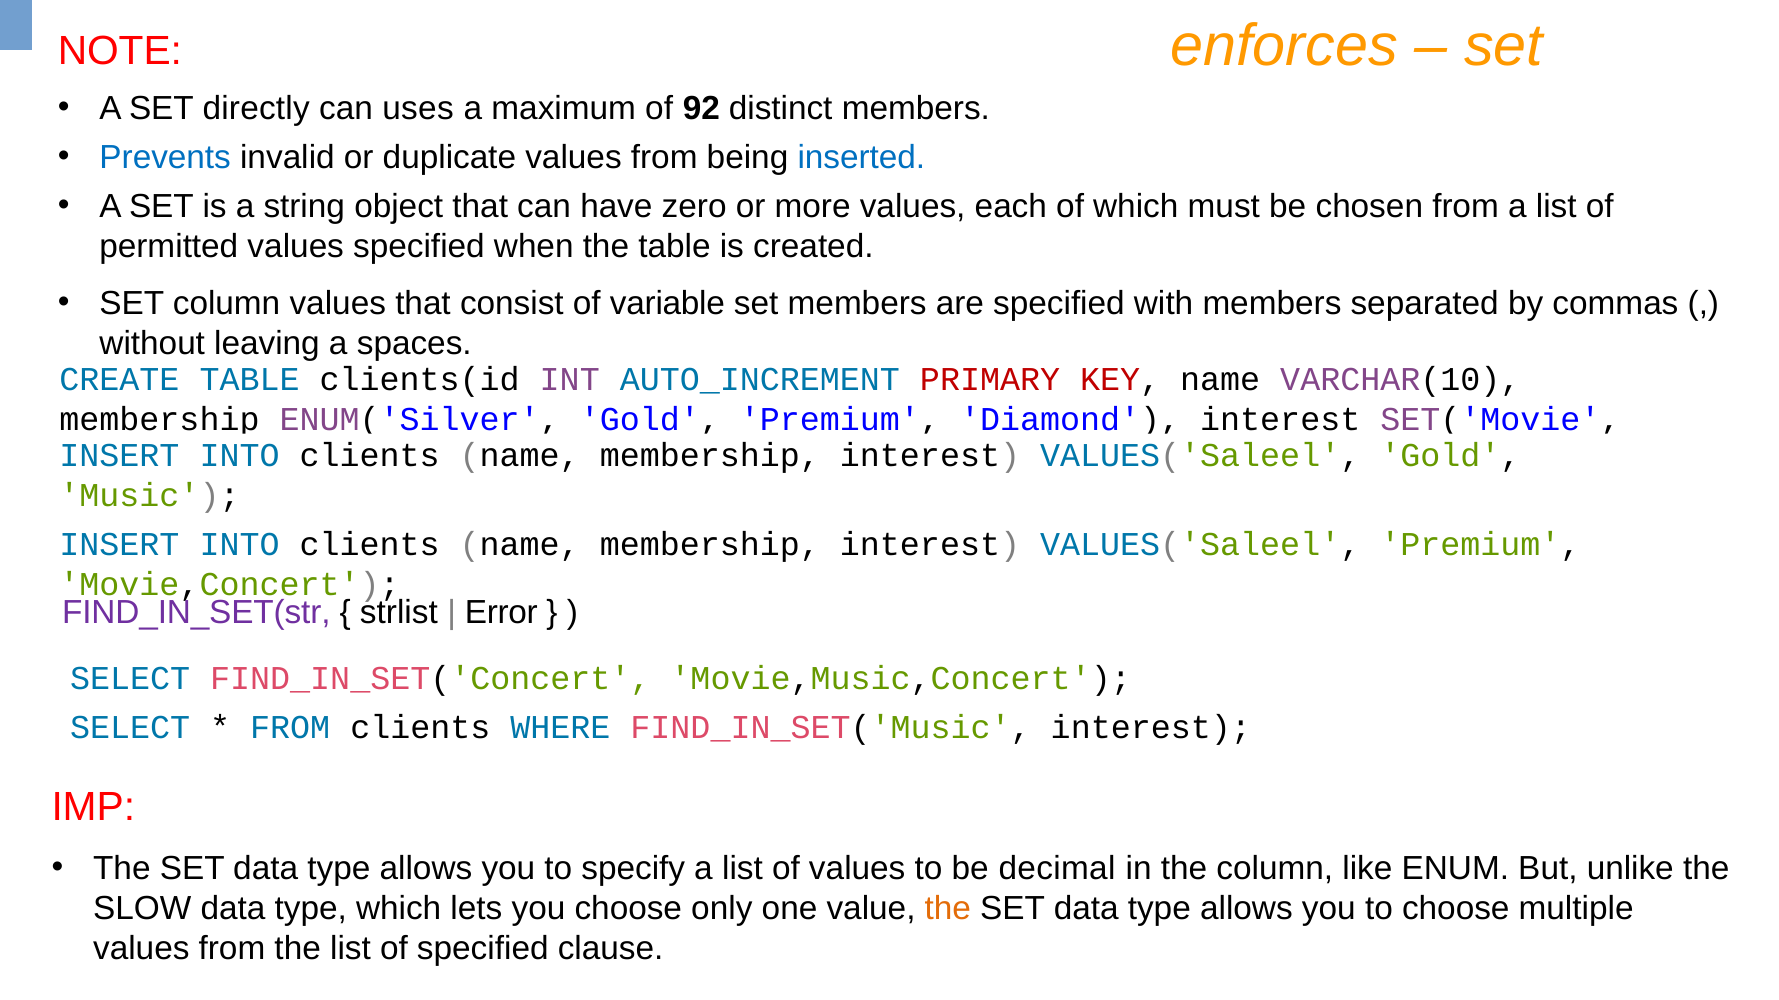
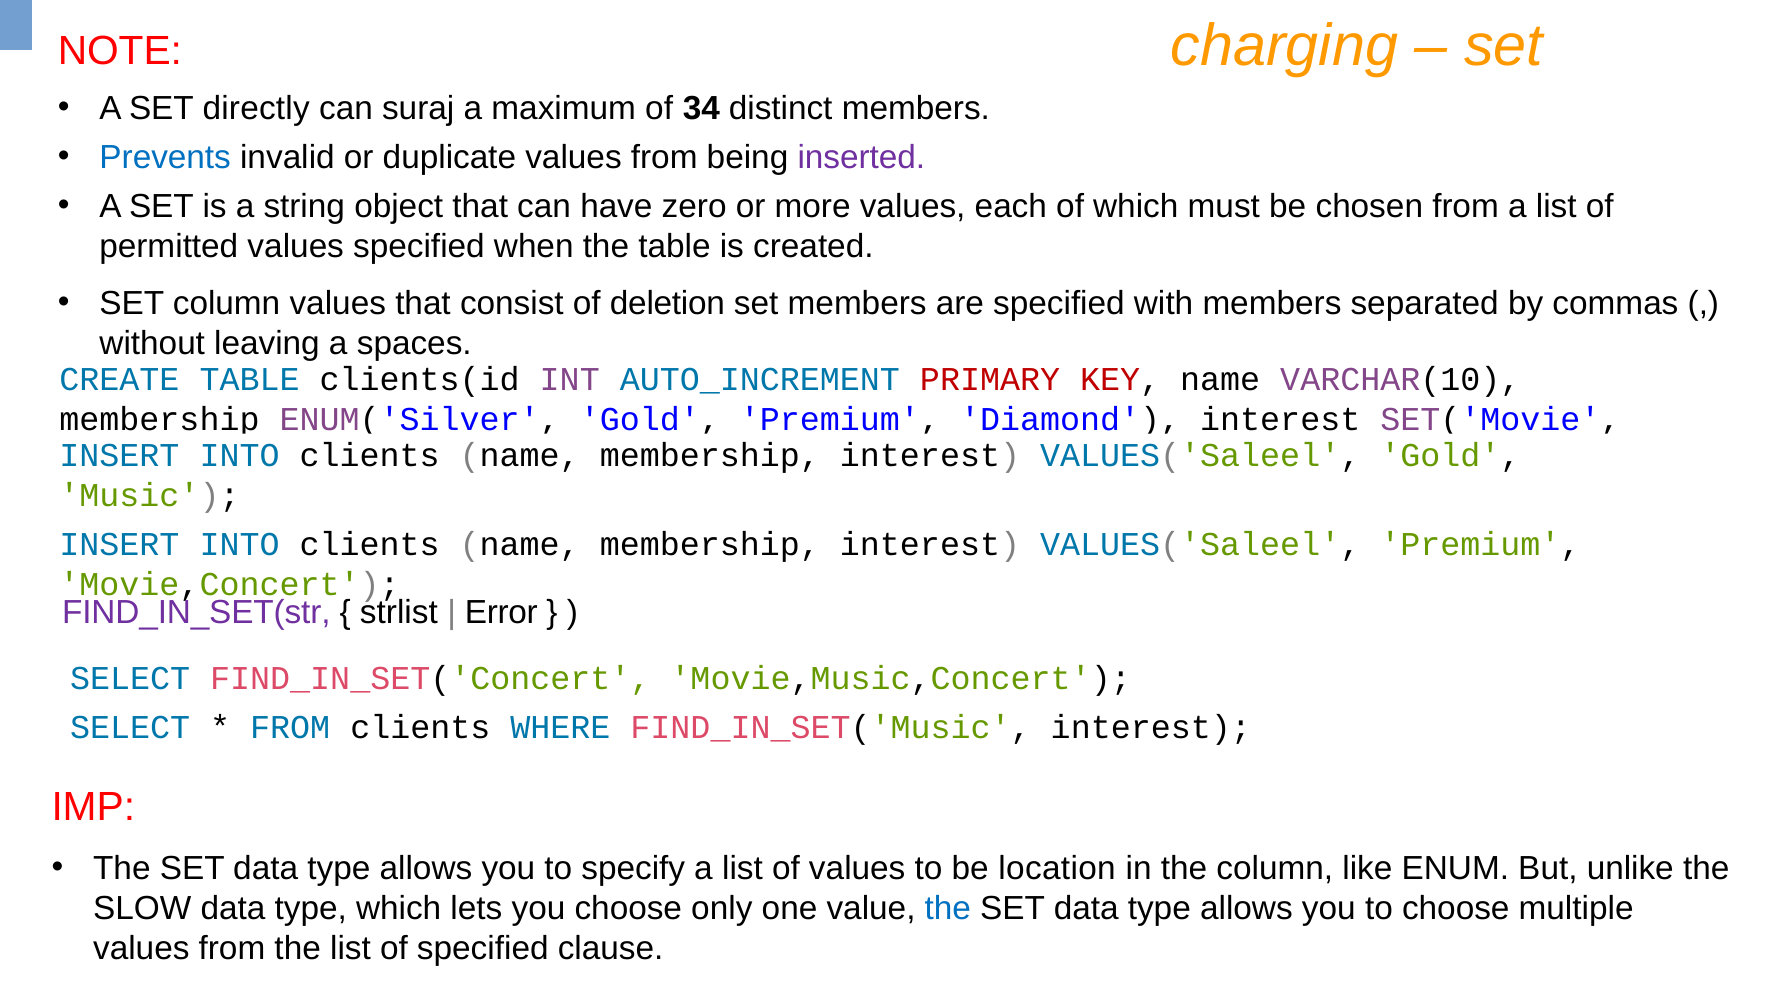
enforces: enforces -> charging (1284, 46)
uses: uses -> suraj (418, 108)
92: 92 -> 34 (701, 108)
inserted colour: blue -> purple (861, 157)
variable: variable -> deletion (667, 304)
decimal: decimal -> location (1057, 869)
the colour: orange -> blue (948, 909)
